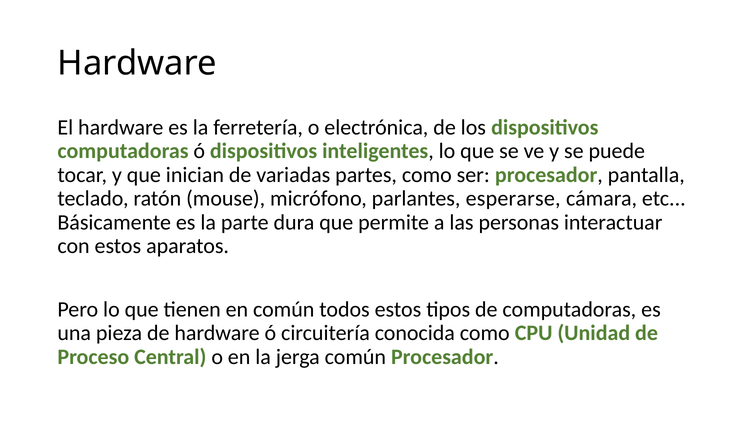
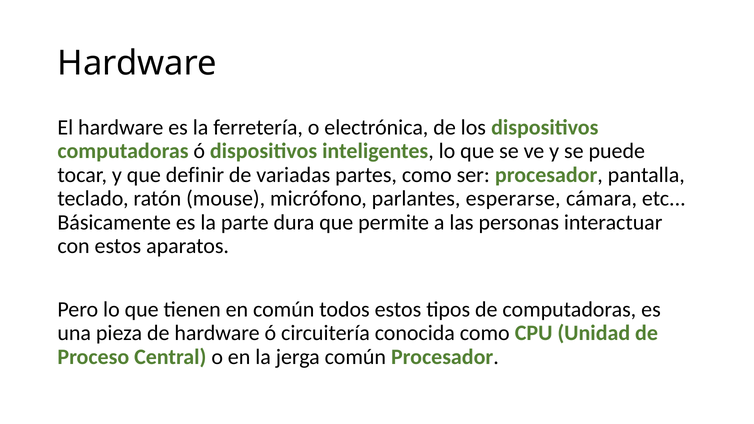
inician: inician -> definir (195, 175)
